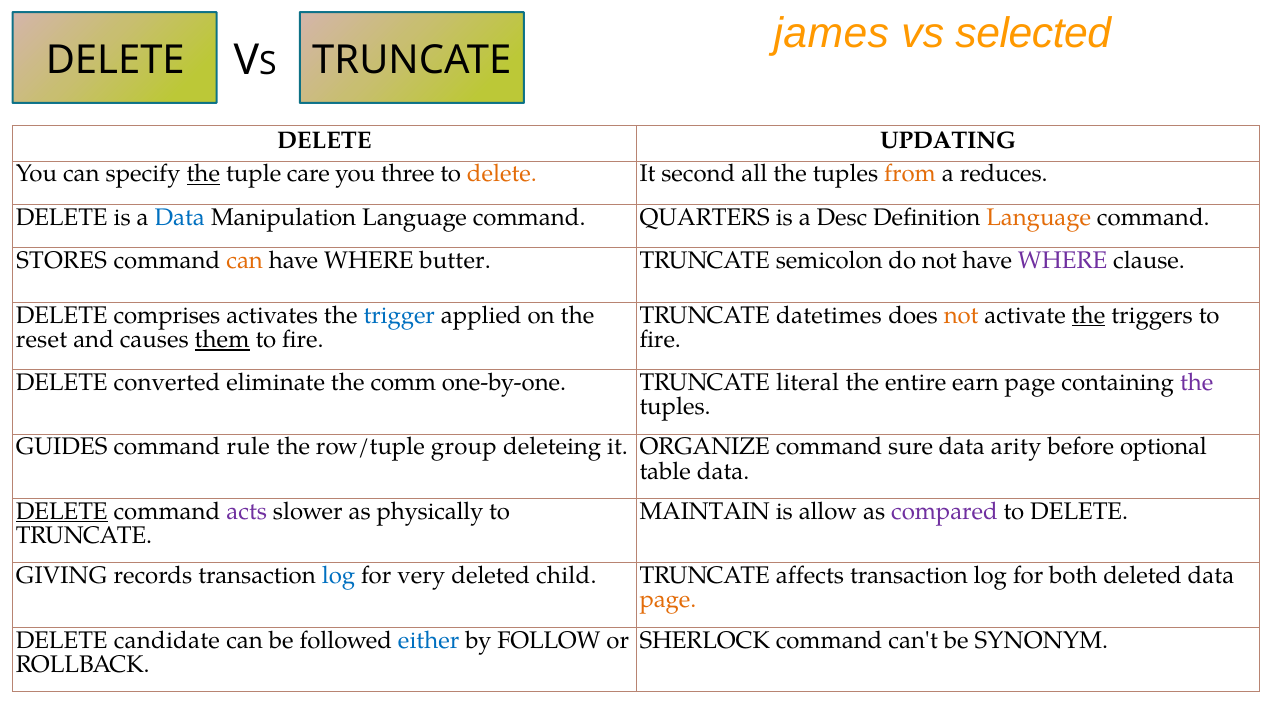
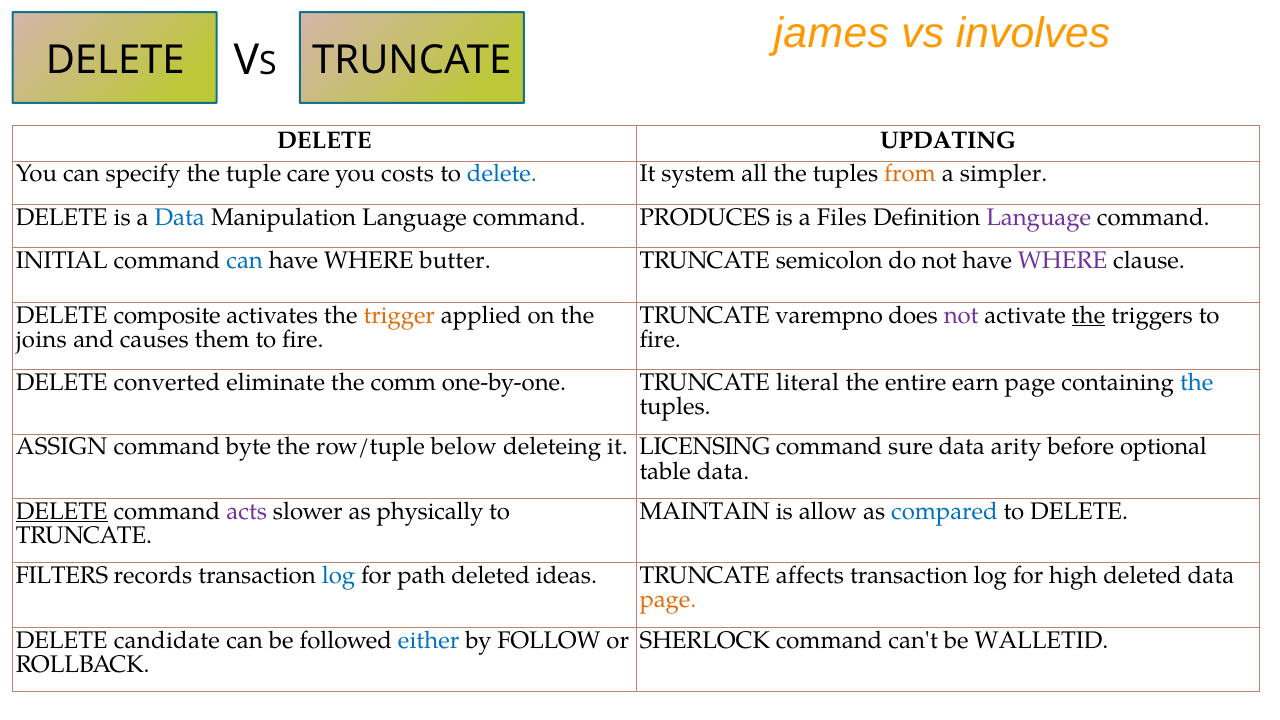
selected: selected -> involves (1033, 33)
the underline: present -> none (203, 174)
three: three -> costs (408, 174)
delete colour: orange -> blue (502, 174)
second: second -> system (698, 174)
reduces: reduces -> simpler (1004, 174)
QUARTERS: QUARTERS -> PRODUCES (705, 217)
Desc: Desc -> Files (842, 217)
Language colour: orange -> purple (1039, 217)
STORES: STORES -> INITIAL (62, 260)
can colour: orange -> blue (245, 260)
comprises: comprises -> composite (167, 315)
trigger colour: blue -> orange (399, 315)
datetimes: datetimes -> varempno (829, 315)
not colour: orange -> purple (961, 315)
reset: reset -> joins (41, 339)
them underline: present -> none (222, 339)
the colour: purple -> blue (1197, 383)
GUIDES: GUIDES -> ASSIGN (62, 447)
rule: rule -> byte (249, 447)
group: group -> below (464, 447)
ORGANIZE: ORGANIZE -> LICENSING (705, 447)
compared colour: purple -> blue (944, 511)
GIVING: GIVING -> FILTERS (62, 576)
very: very -> path (421, 576)
child: child -> ideas (566, 576)
both: both -> high (1073, 576)
SYNONYM: SYNONYM -> WALLETID (1042, 640)
